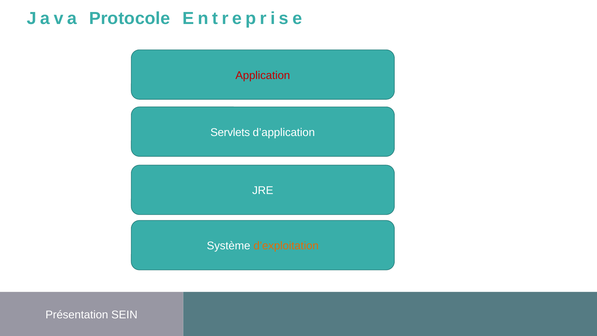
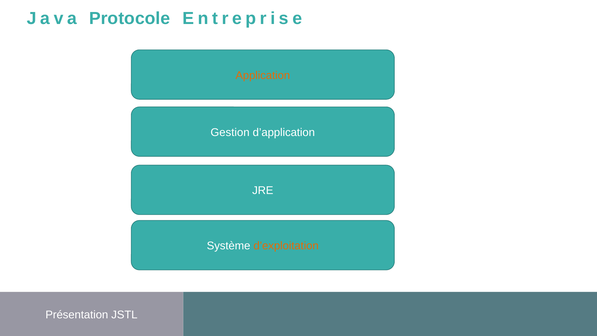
Application colour: red -> orange (263, 75)
Servlets: Servlets -> Gestion (230, 132)
SEIN: SEIN -> JSTL (124, 315)
